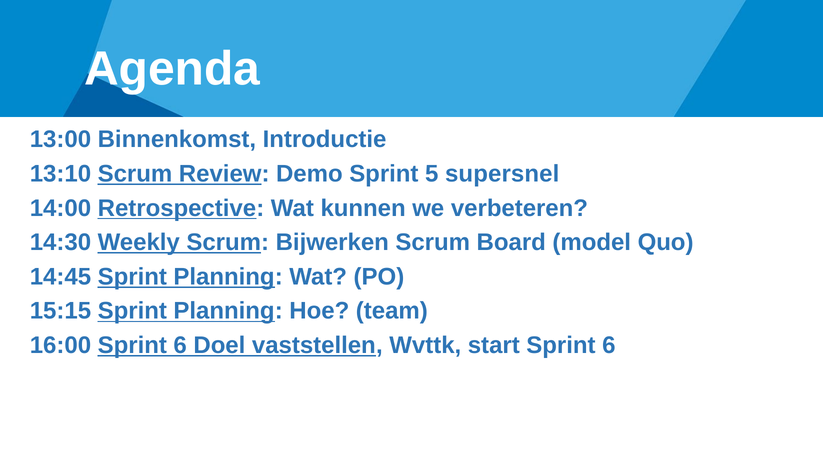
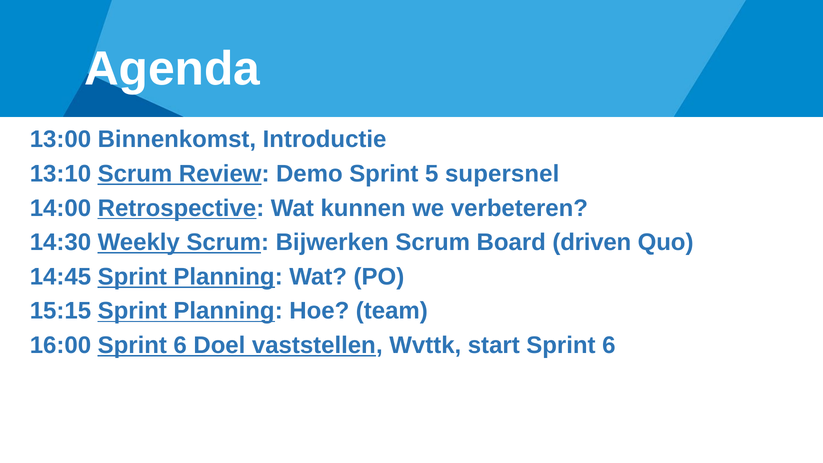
model: model -> driven (592, 242)
